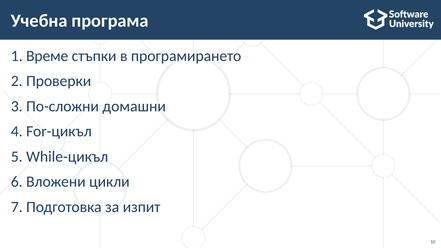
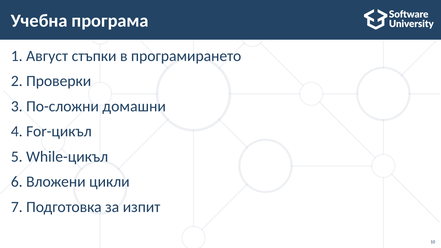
Време: Време -> Август (47, 56)
